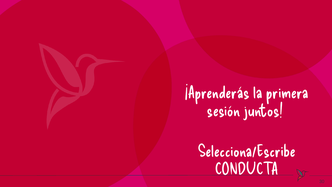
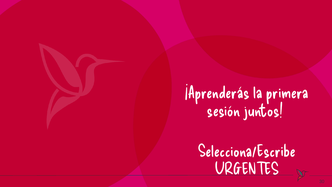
CONDUCTA: CONDUCTA -> URGENTES (247, 169)
